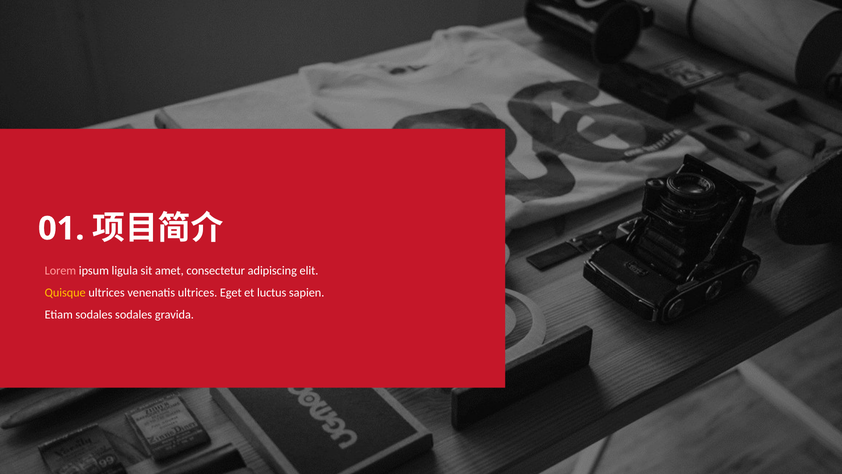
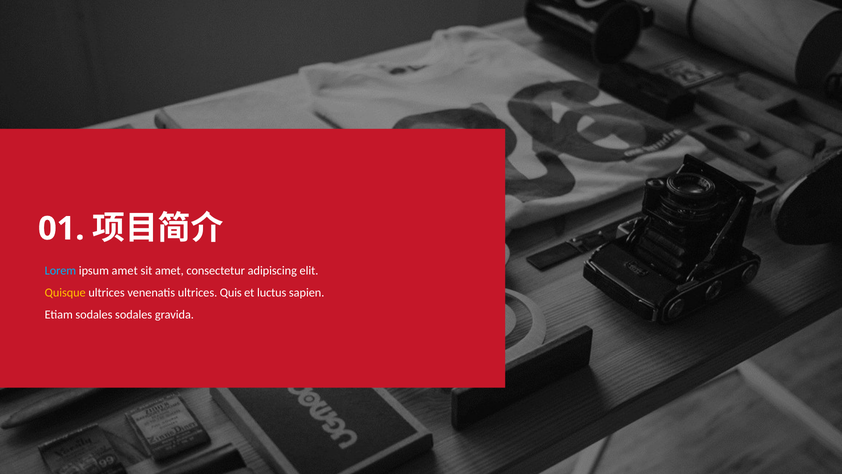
Lorem colour: pink -> light blue (60, 270)
ipsum ligula: ligula -> amet (125, 270)
Eget: Eget -> Quis (231, 292)
